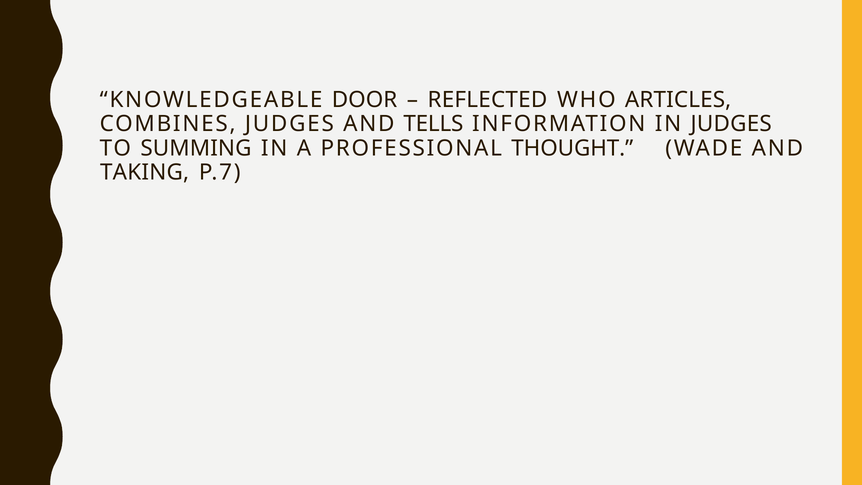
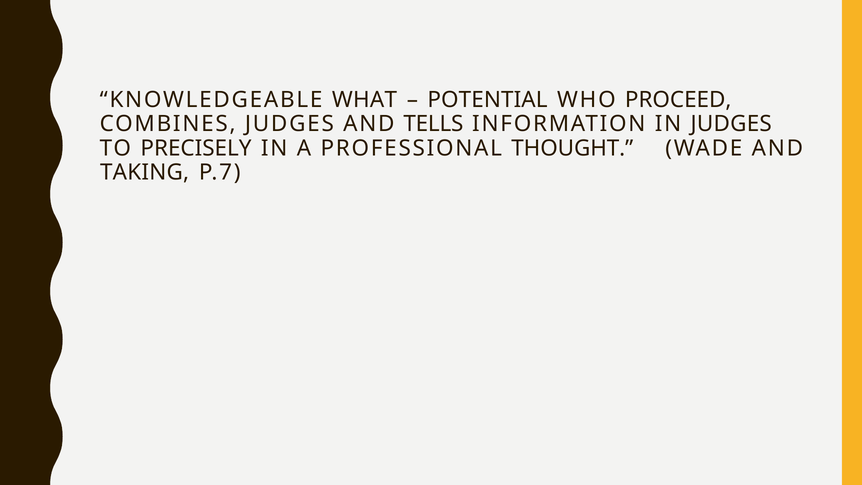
DOOR: DOOR -> WHAT (364, 100)
REFLECTED: REFLECTED -> POTENTIAL (487, 100)
ARTICLES: ARTICLES -> PROCEED (678, 100)
SUMMING: SUMMING -> PRECISELY (196, 148)
